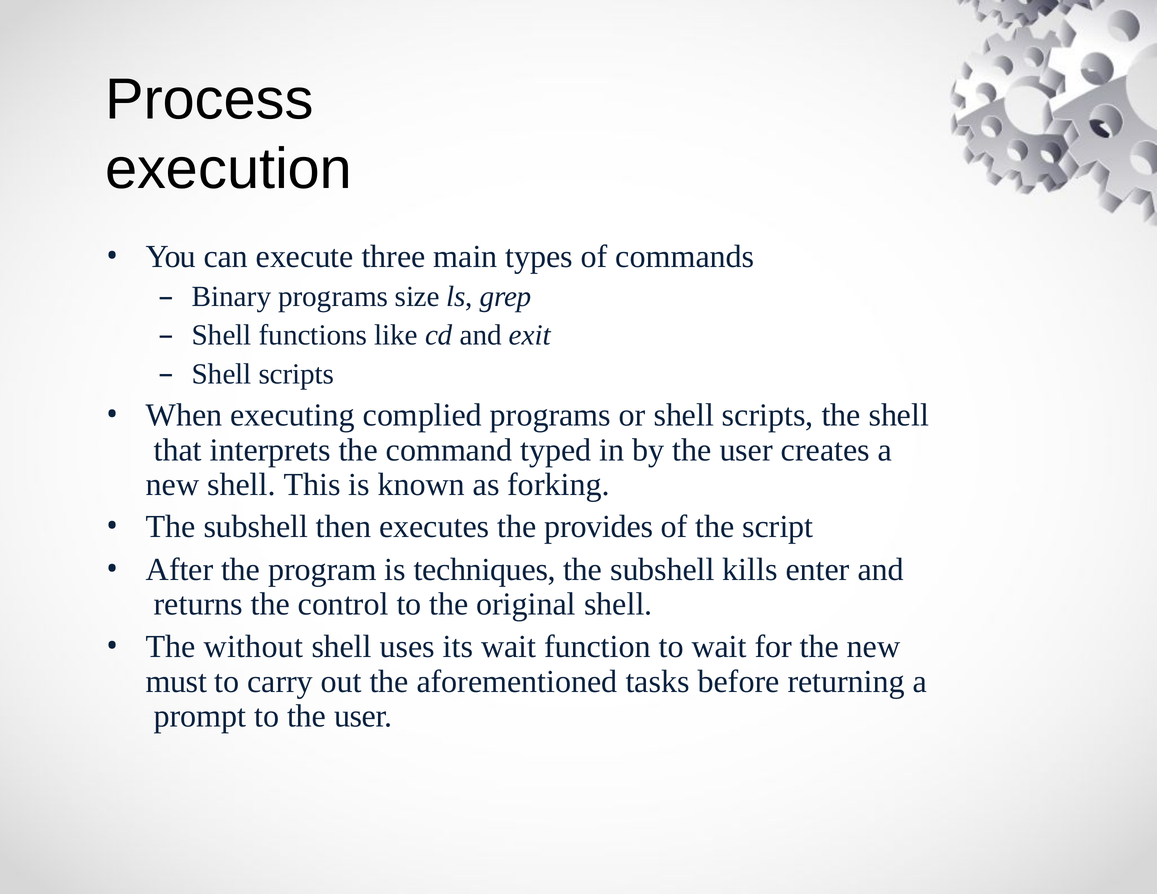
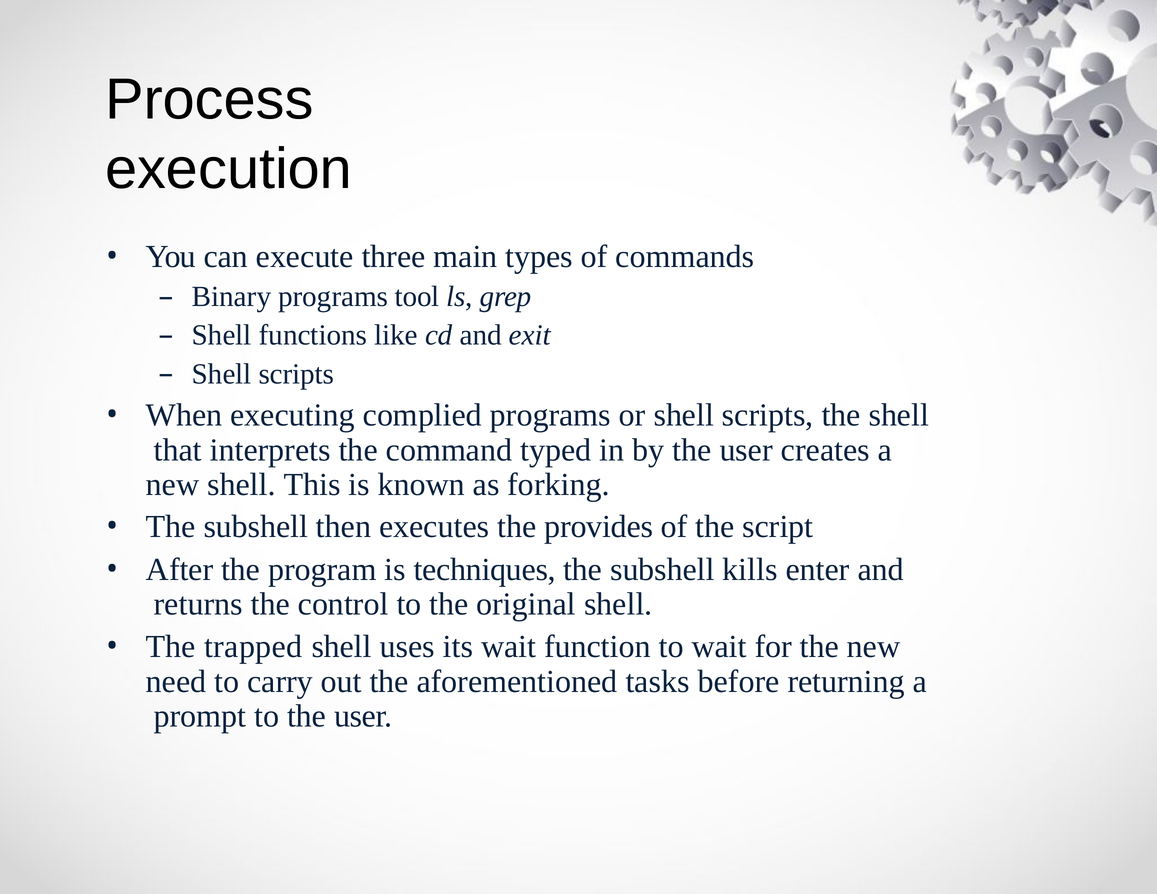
size: size -> tool (417, 297)
without: without -> trapped (253, 647)
must: must -> need (176, 681)
